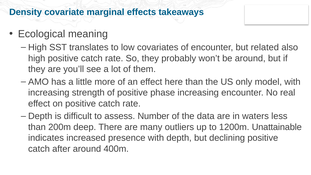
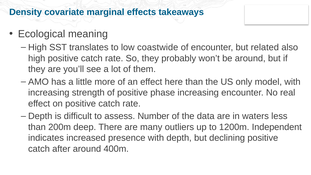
covariates: covariates -> coastwide (158, 47)
Unattainable: Unattainable -> Independent (277, 127)
